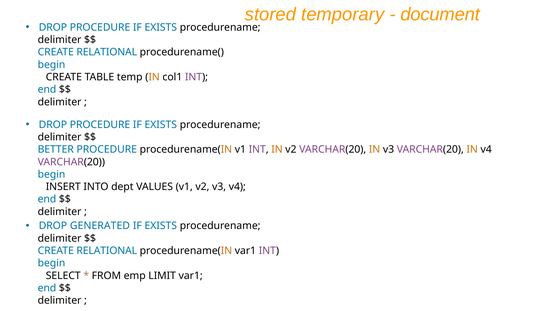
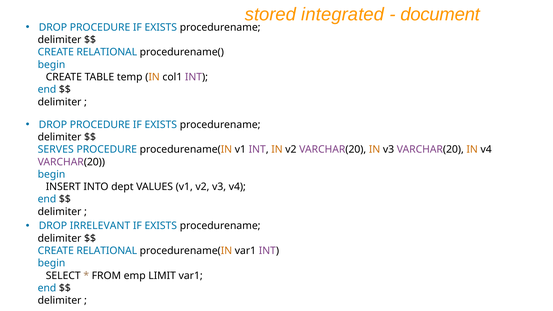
temporary: temporary -> integrated (343, 14)
BETTER: BETTER -> SERVES (56, 150)
GENERATED: GENERATED -> IRRELEVANT (100, 226)
